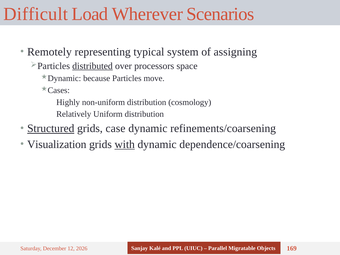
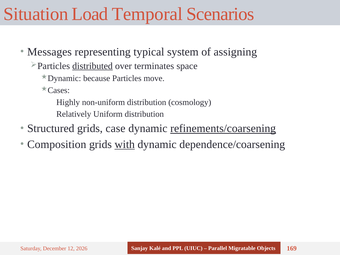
Difficult: Difficult -> Situation (36, 14)
Wherever: Wherever -> Temporal (147, 14)
Remotely: Remotely -> Messages (49, 52)
processors: processors -> terminates (154, 66)
Structured underline: present -> none (51, 128)
refinements/coarsening underline: none -> present (223, 128)
Visualization: Visualization -> Composition (57, 144)
